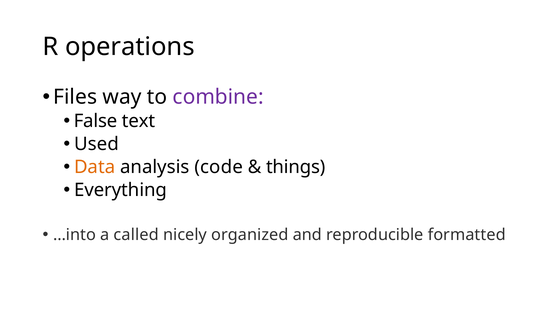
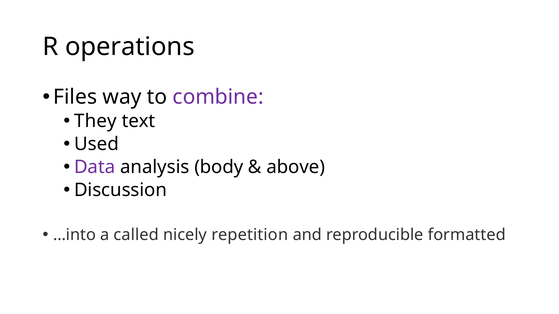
False: False -> They (95, 121)
Data colour: orange -> purple (95, 167)
code: code -> body (219, 167)
things: things -> above (296, 167)
Everything: Everything -> Discussion (121, 190)
organized: organized -> repetition (250, 235)
